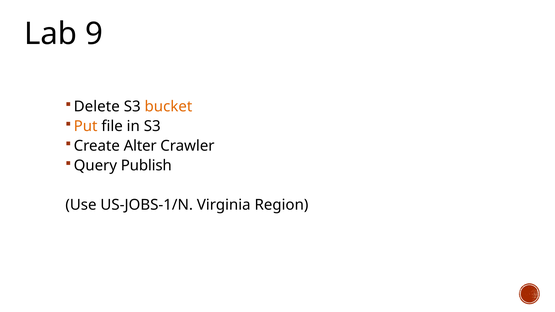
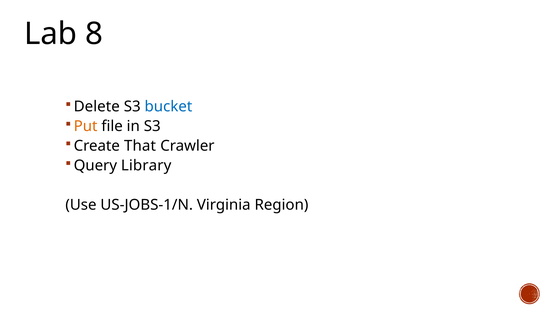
9: 9 -> 8 (94, 34)
bucket colour: orange -> blue (168, 107)
Alter: Alter -> That (140, 146)
Publish: Publish -> Library (146, 166)
